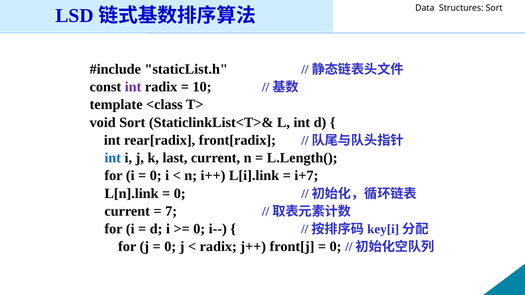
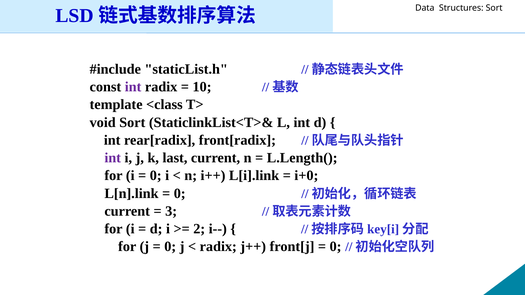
int colour: blue -> purple (113, 158)
i+7: i+7 -> i+0 (306, 176)
7: 7 -> 3 (171, 211)
0: 0 -> 2 (199, 229)
